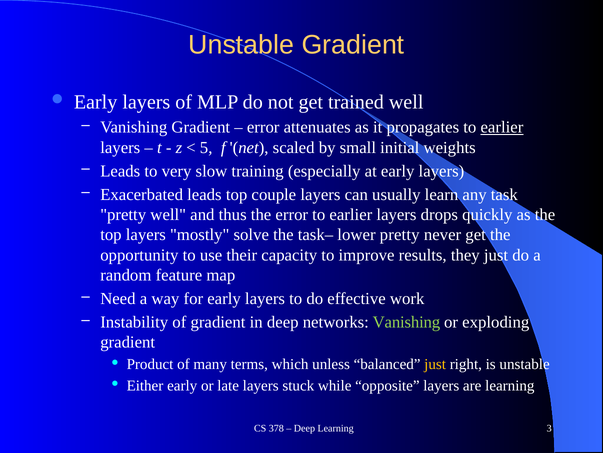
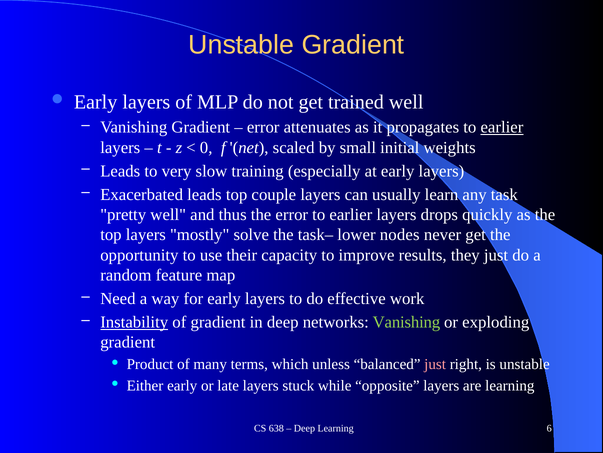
5: 5 -> 0 (206, 147)
lower pretty: pretty -> nodes (400, 235)
Instability underline: none -> present (134, 322)
just colour: yellow -> pink (435, 364)
378: 378 -> 638 (276, 428)
3: 3 -> 6 (549, 428)
